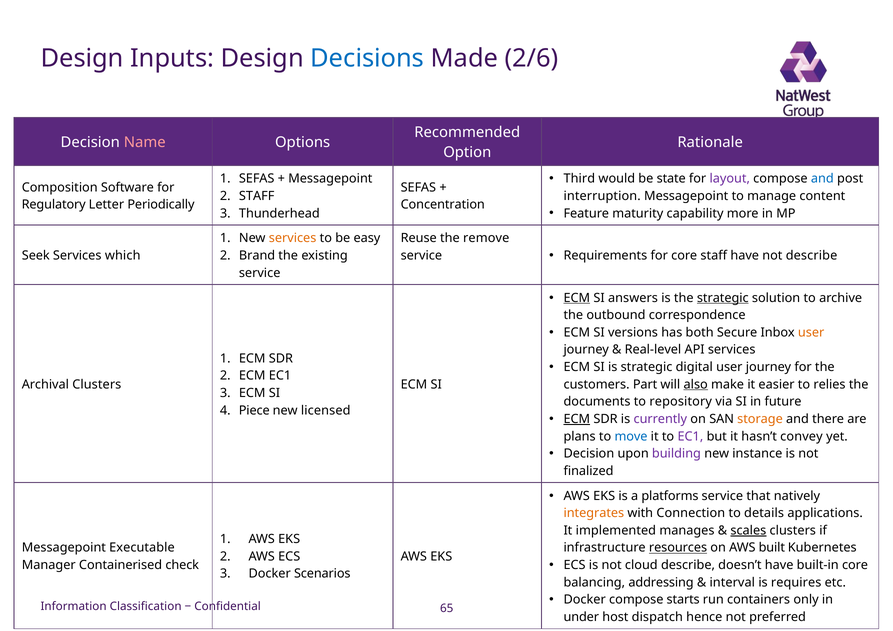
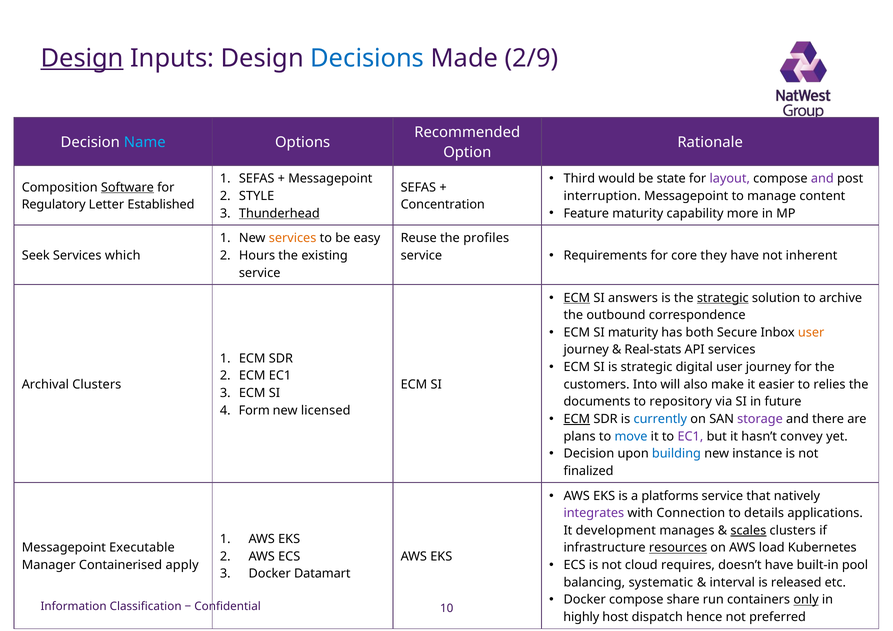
Design underline: none -> present (82, 58)
2/6: 2/6 -> 2/9 (532, 58)
Name colour: pink -> light blue (145, 142)
and colour: blue -> purple (822, 179)
Software underline: none -> present (127, 188)
STAFF: STAFF -> STYLE (257, 196)
Periodically: Periodically -> Established (161, 205)
Thunderhead underline: none -> present (279, 213)
remove: remove -> profiles (486, 238)
Brand: Brand -> Hours (257, 256)
core staff: staff -> they (714, 256)
not describe: describe -> inherent (812, 256)
SI versions: versions -> maturity (633, 333)
Real-level: Real-level -> Real-stats (653, 350)
Part: Part -> Into (645, 385)
also underline: present -> none (696, 385)
Piece: Piece -> Form (254, 411)
currently colour: purple -> blue (660, 419)
storage colour: orange -> purple (760, 419)
building colour: purple -> blue (676, 454)
integrates colour: orange -> purple (594, 514)
implemented: implemented -> development (616, 531)
built: built -> load (772, 548)
cloud describe: describe -> requires (688, 566)
built-in core: core -> pool (855, 566)
check: check -> apply (182, 566)
Scenarios: Scenarios -> Datamart (322, 574)
addressing: addressing -> systematic (661, 583)
requires: requires -> released (796, 583)
starts: starts -> share (683, 600)
only underline: none -> present (806, 600)
65: 65 -> 10 (447, 609)
under: under -> highly (581, 617)
